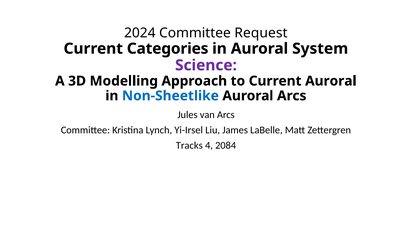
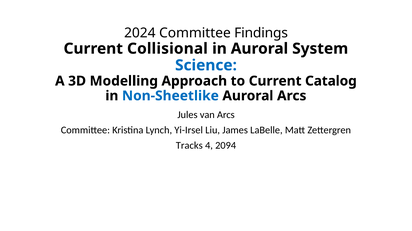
Request: Request -> Findings (261, 33)
Categories: Categories -> Collisional (167, 49)
Science colour: purple -> blue (206, 65)
Current Auroral: Auroral -> Catalog (331, 81)
2084: 2084 -> 2094 (226, 146)
